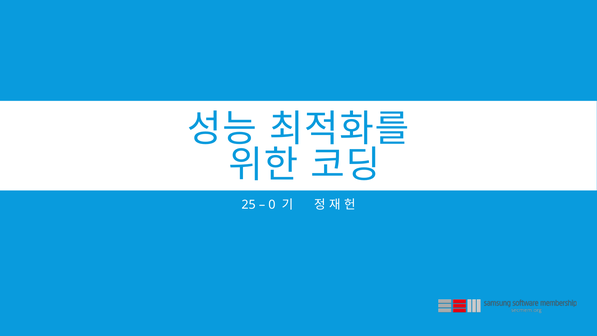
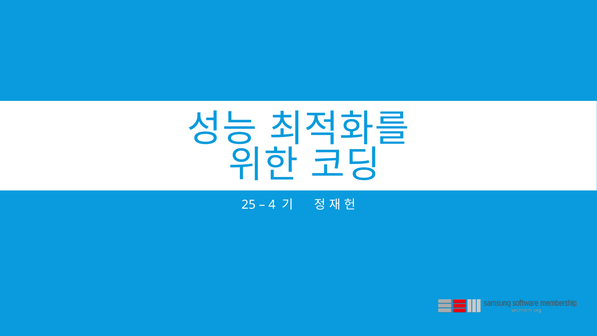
0: 0 -> 4 (272, 205)
